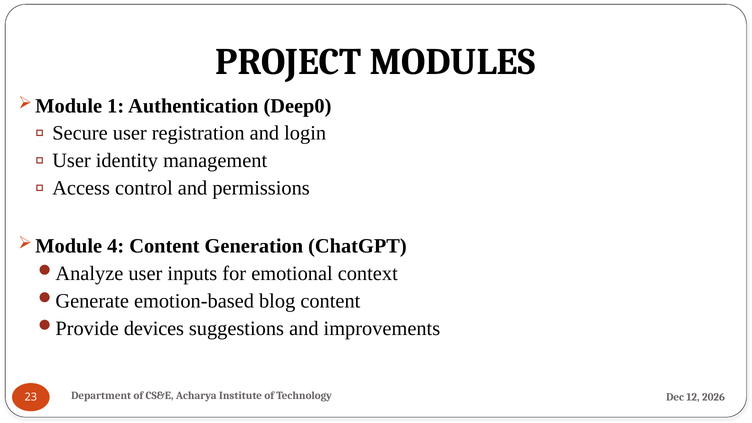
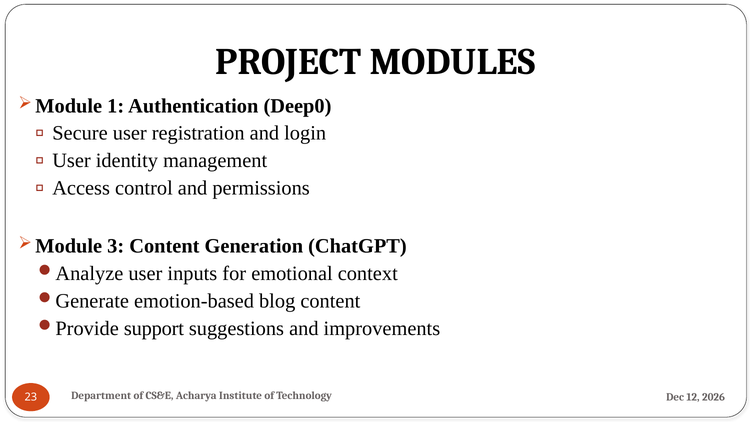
4: 4 -> 3 (116, 246)
devices: devices -> support (154, 328)
